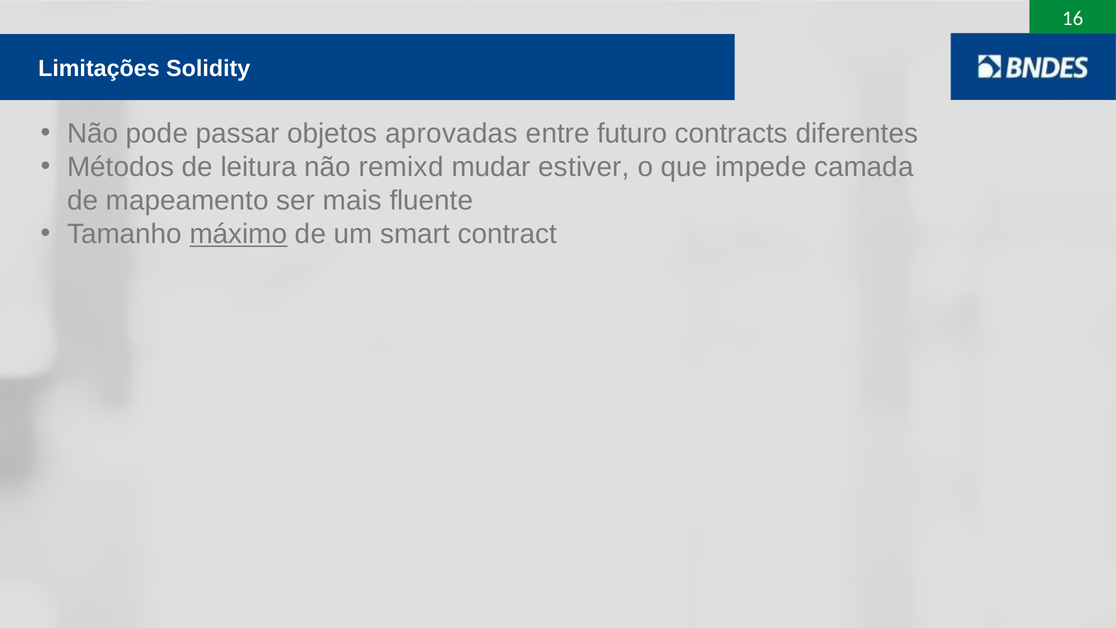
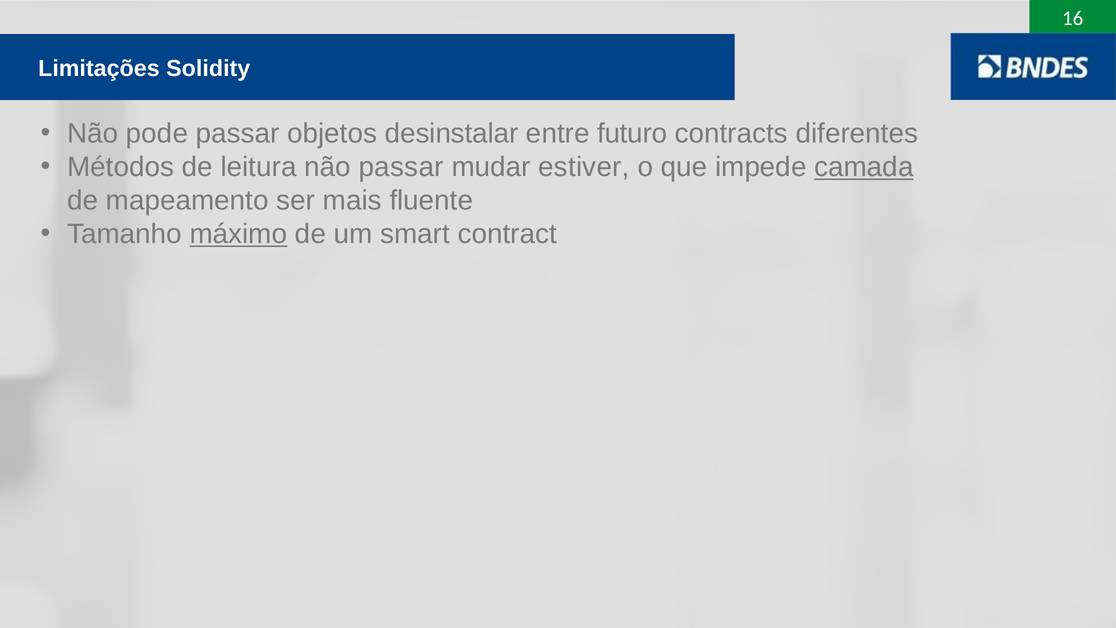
aprovadas: aprovadas -> desinstalar (452, 134)
não remixd: remixd -> passar (401, 167)
camada underline: none -> present (864, 167)
